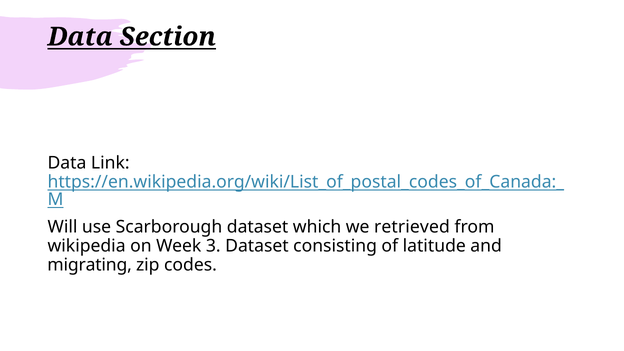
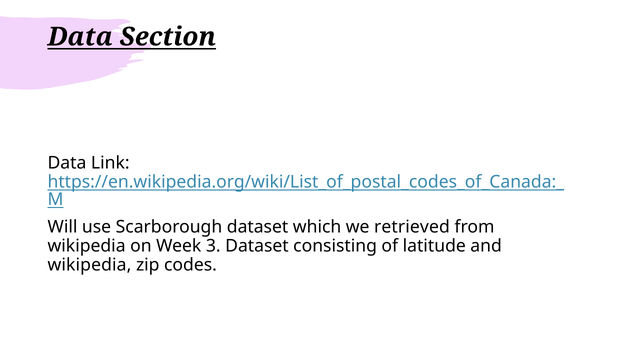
migrating: migrating -> wikipedia (89, 265)
